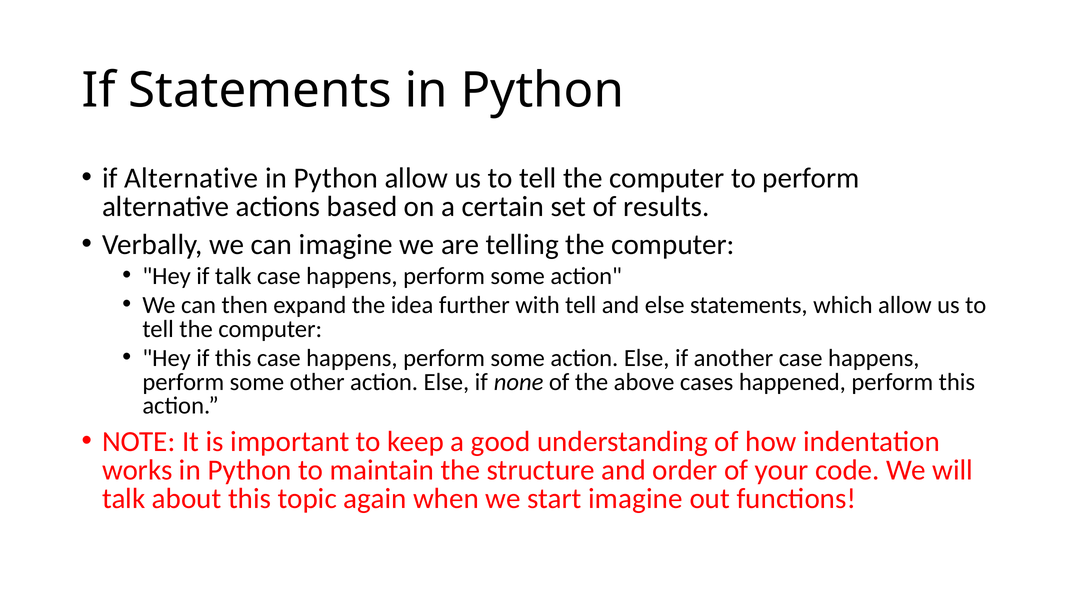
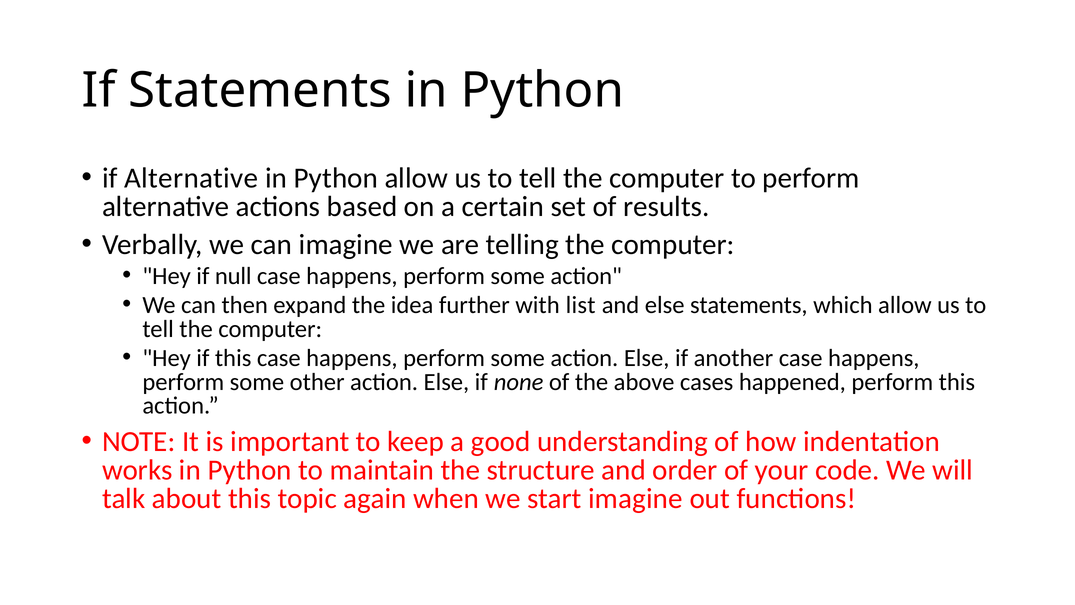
if talk: talk -> null (233, 276)
with tell: tell -> list (581, 305)
